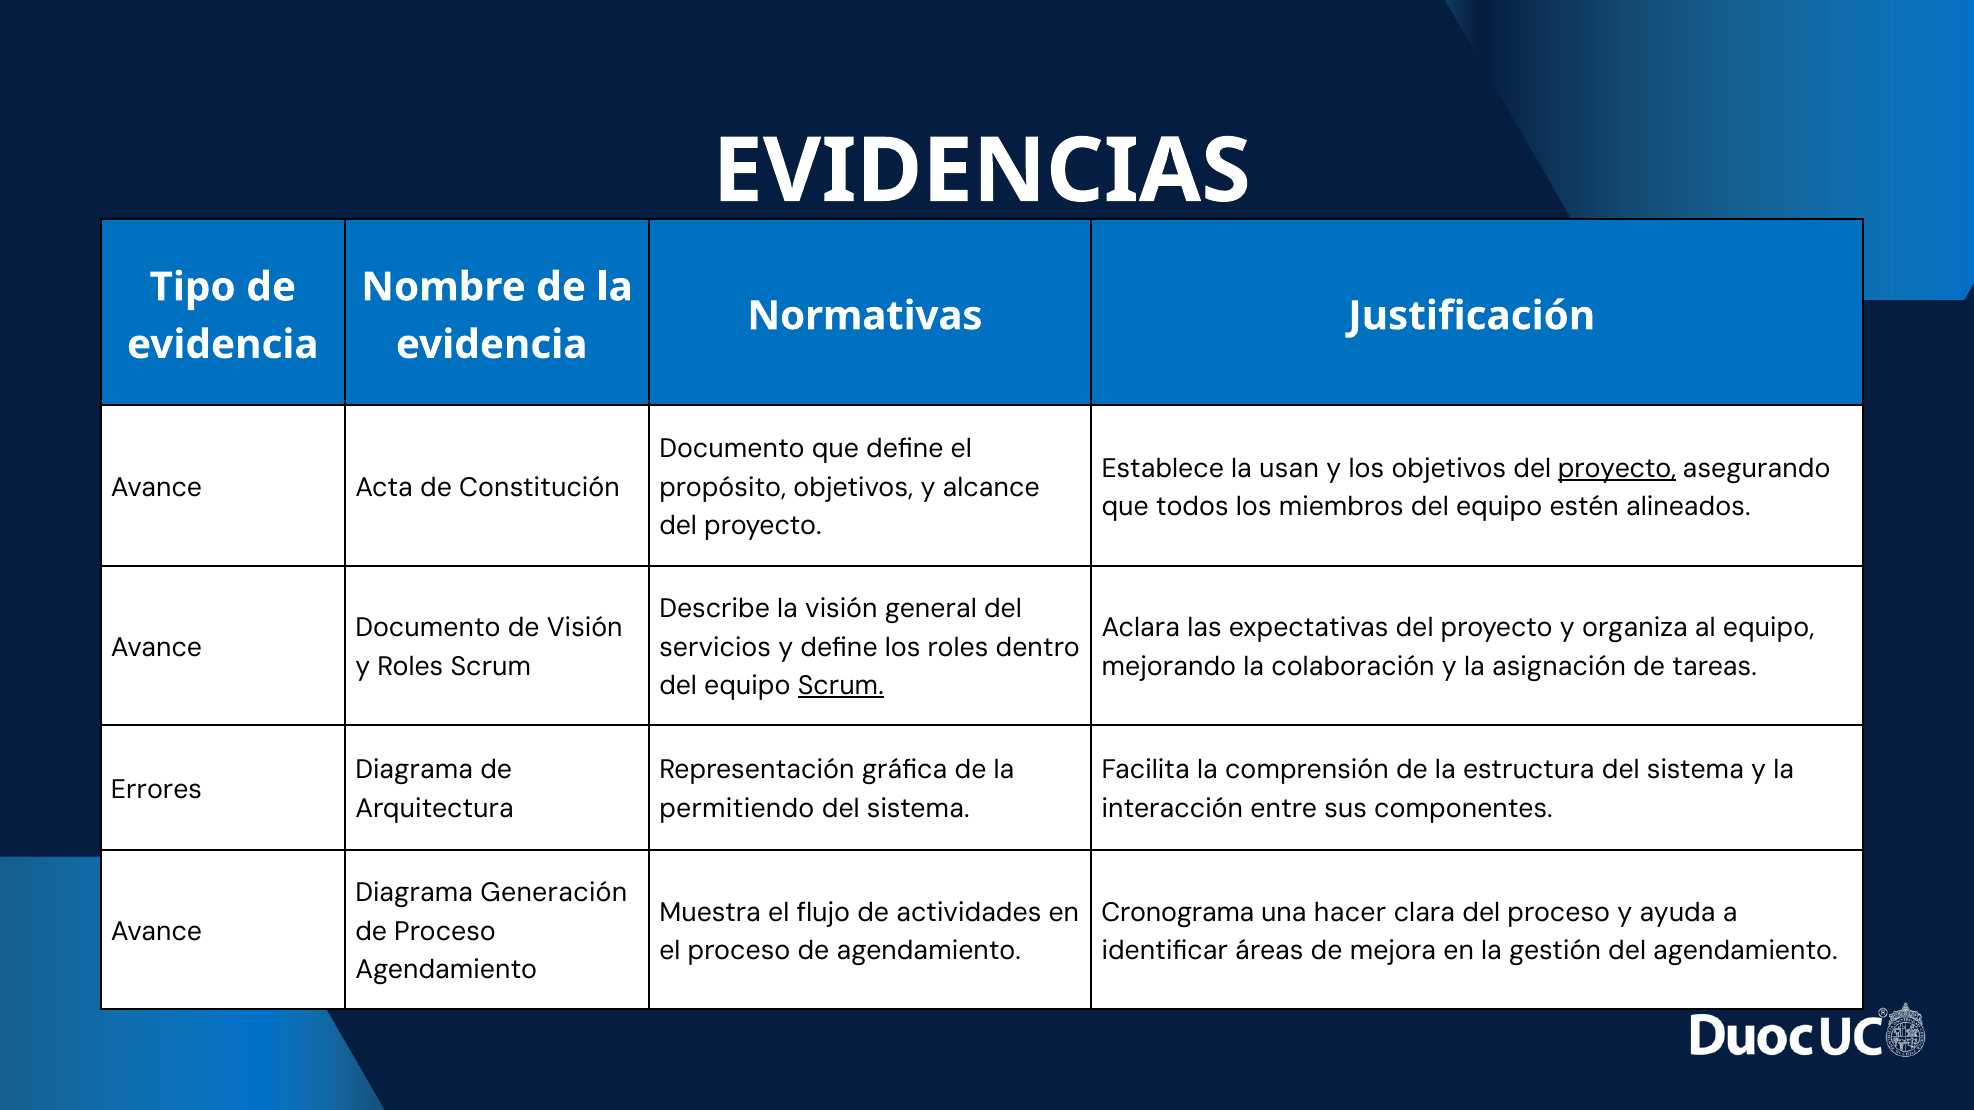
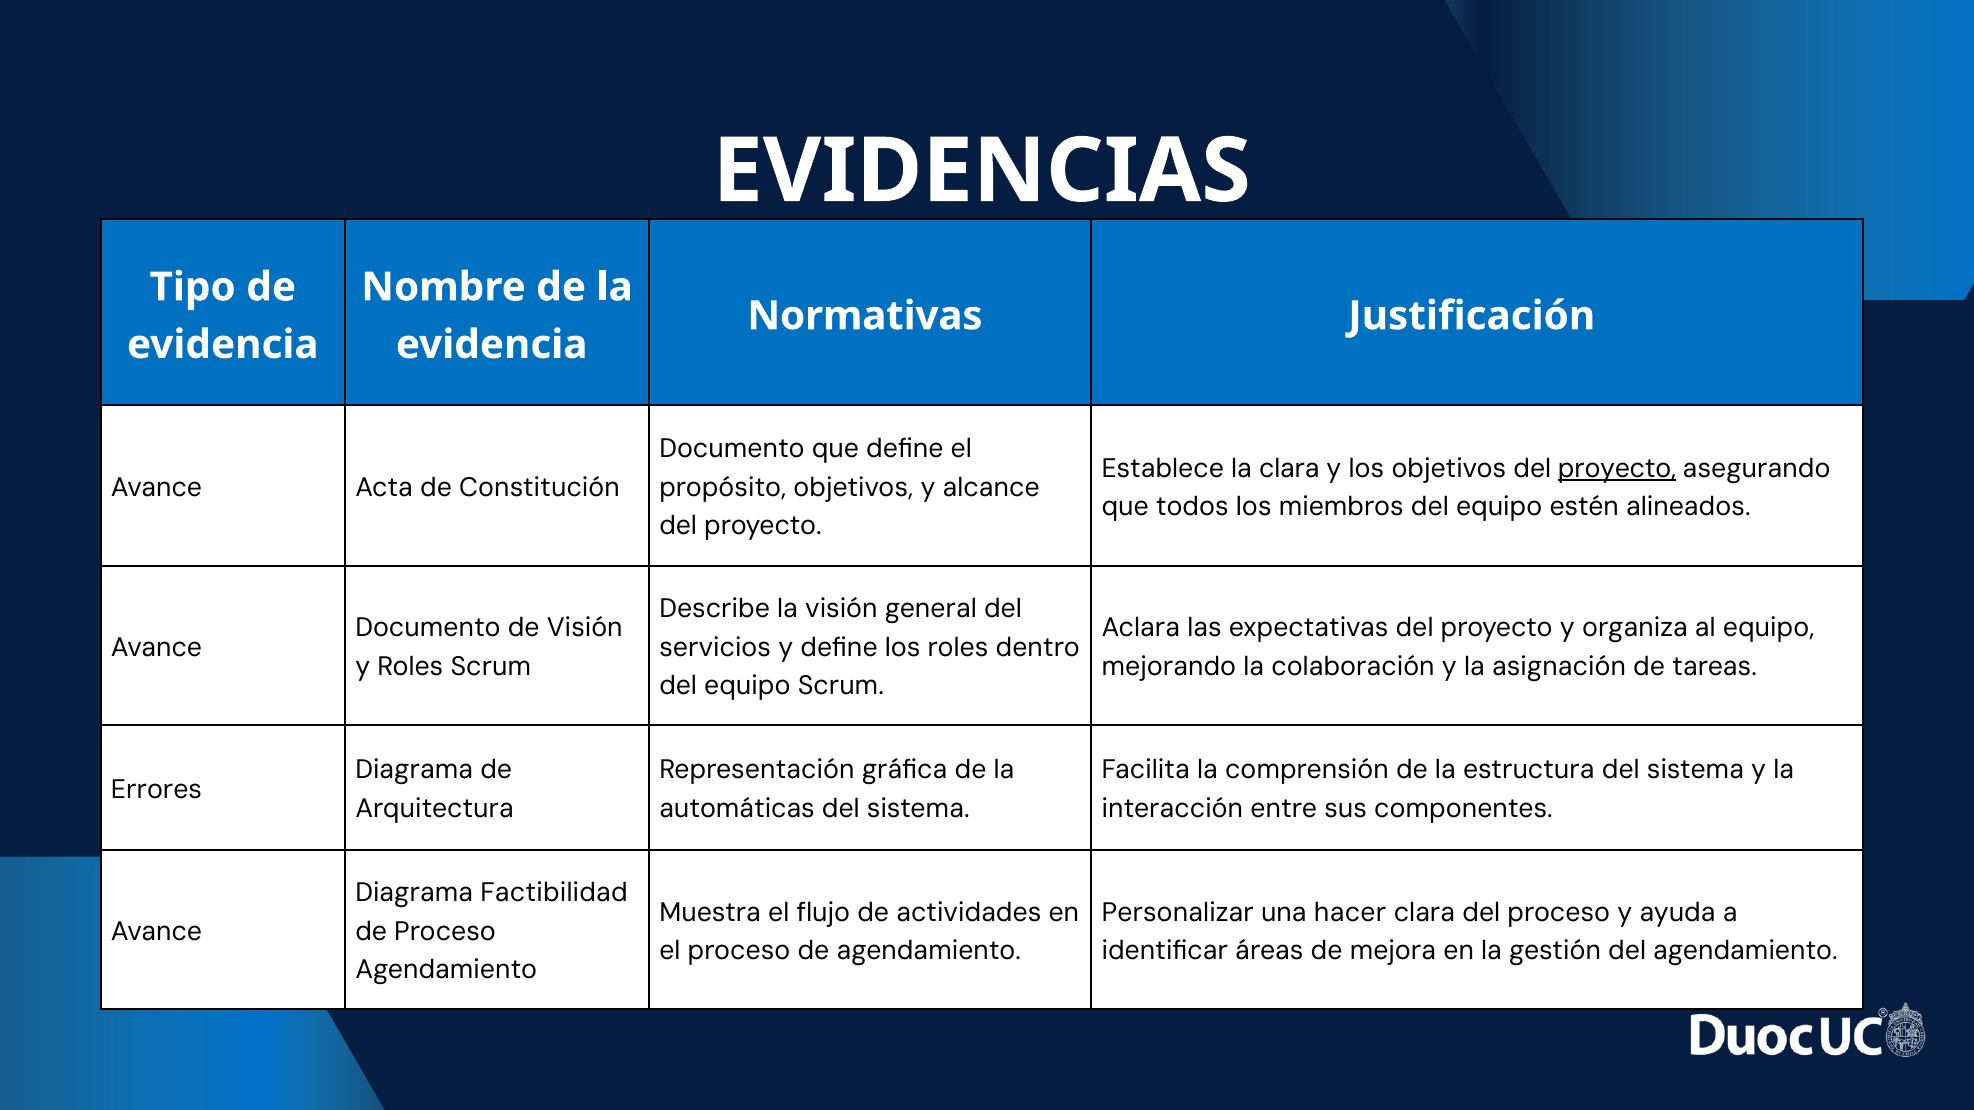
la usan: usan -> clara (1289, 468)
Scrum underline: present -> none (841, 686)
permitiendo: permitiendo -> automáticas (737, 809)
Generación: Generación -> Factibilidad (554, 893)
Cronograma: Cronograma -> Personalizar (1178, 913)
